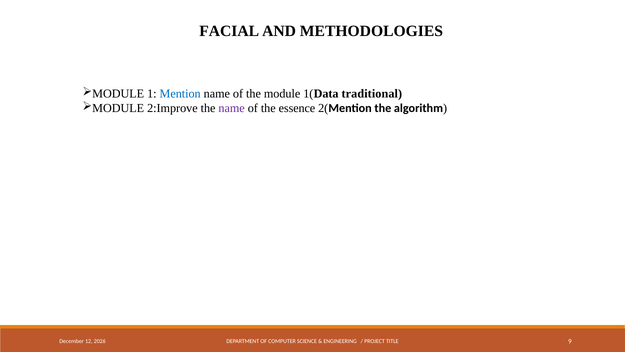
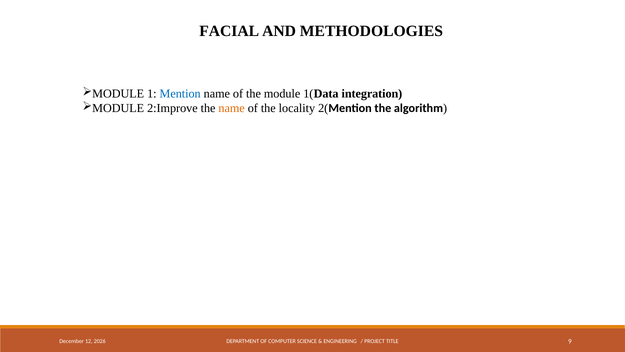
traditional: traditional -> integration (372, 93)
name colour: purple -> orange (232, 108)
essence: essence -> locality (297, 108)
